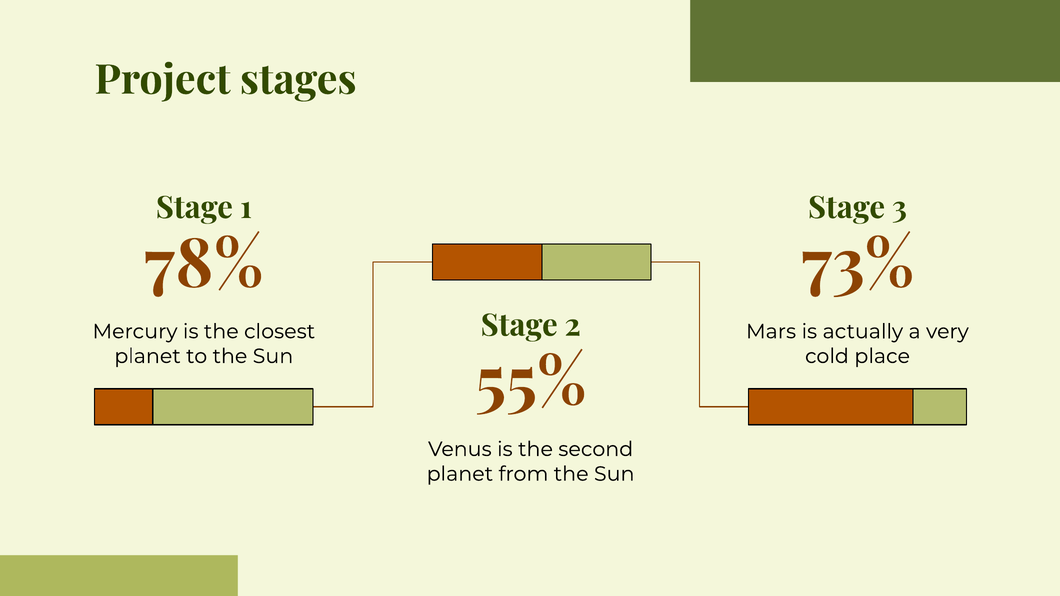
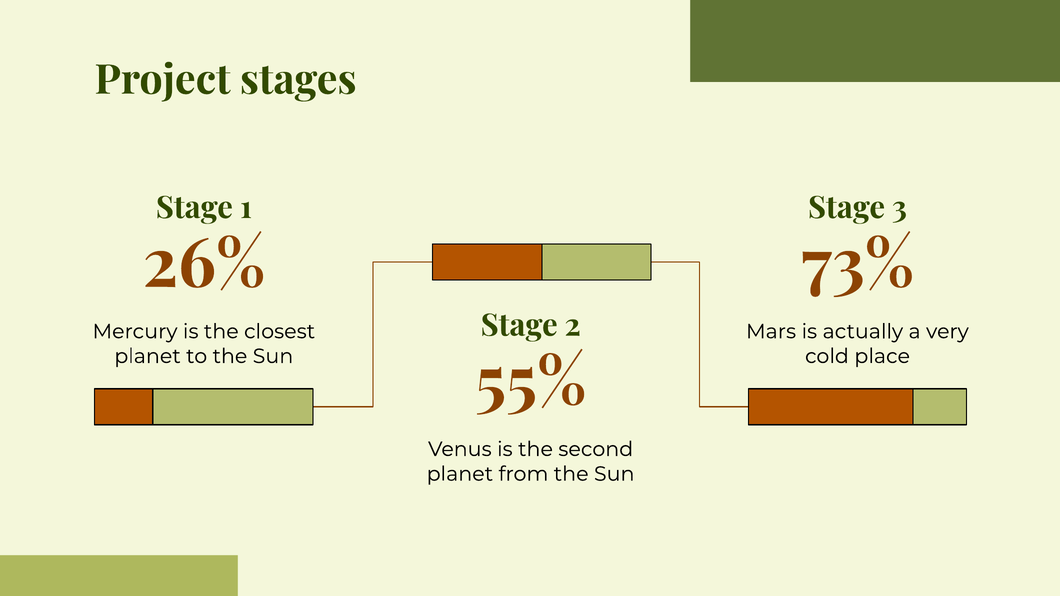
78%: 78% -> 26% (204, 265)
